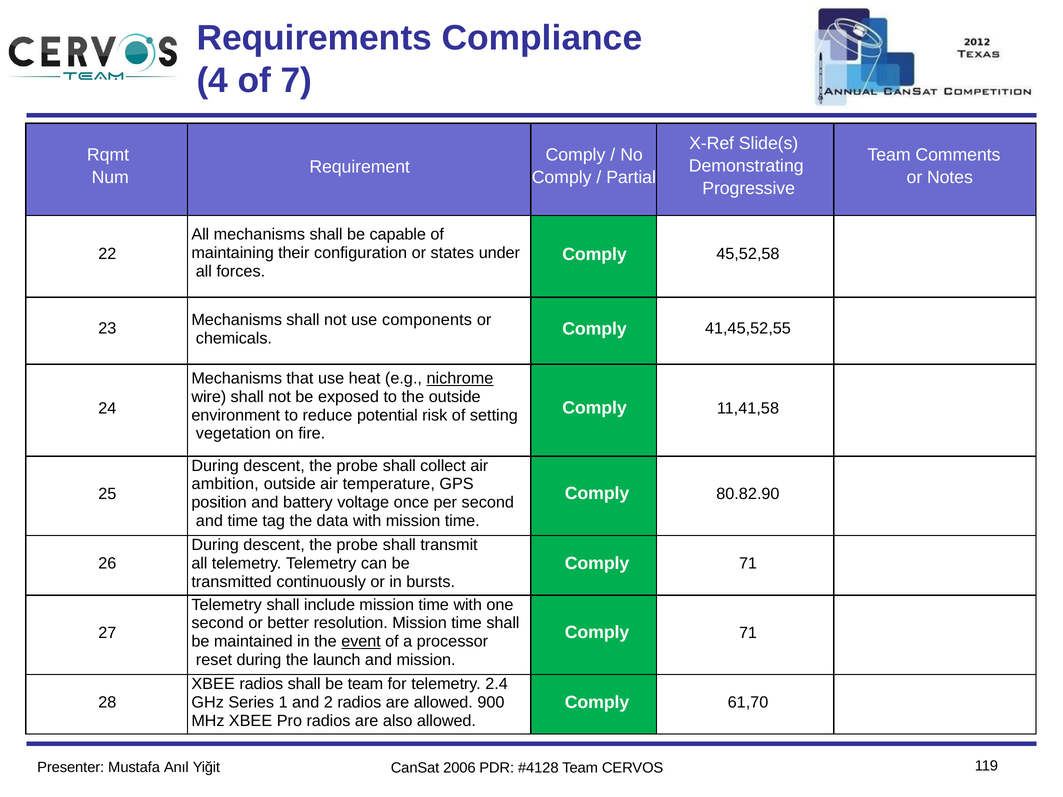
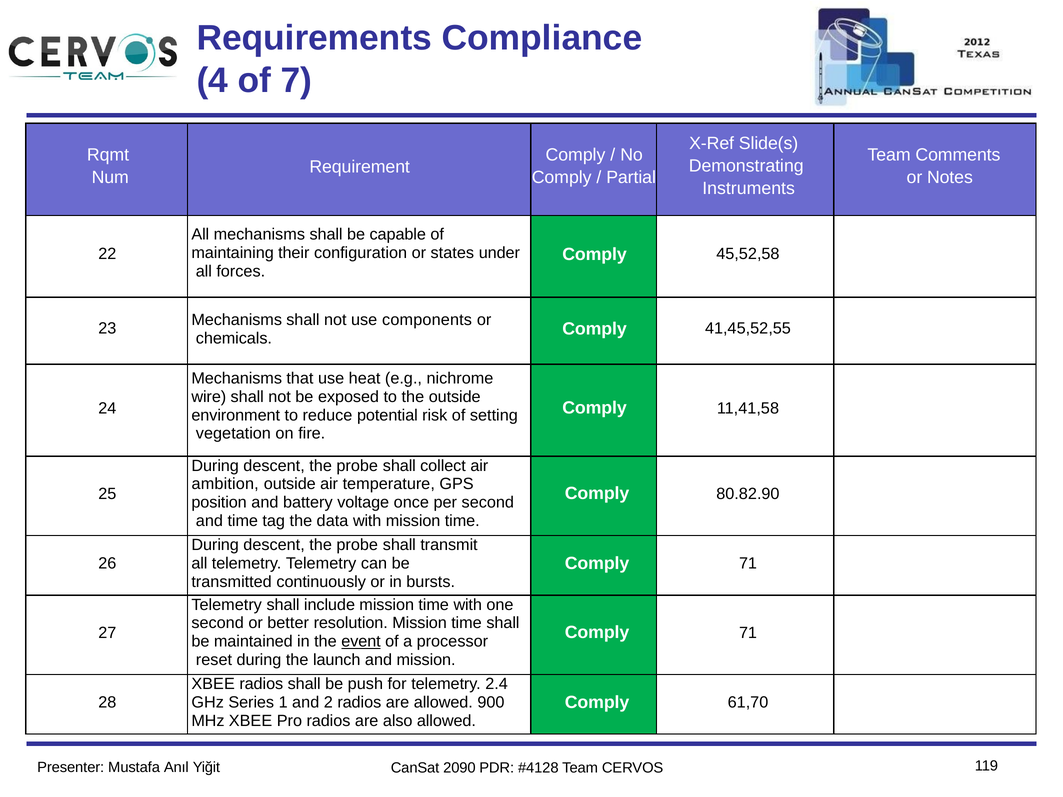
Progressive: Progressive -> Instruments (749, 189)
nichrome underline: present -> none (460, 378)
be team: team -> push (365, 684)
2006: 2006 -> 2090 (459, 768)
